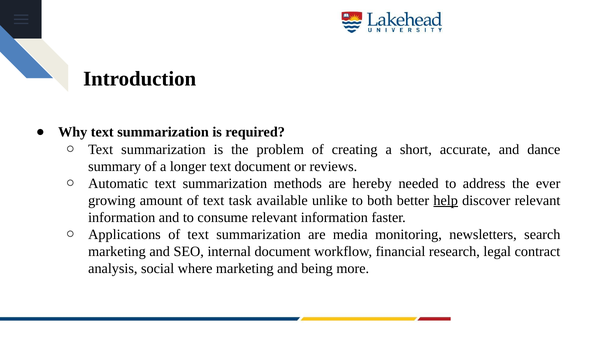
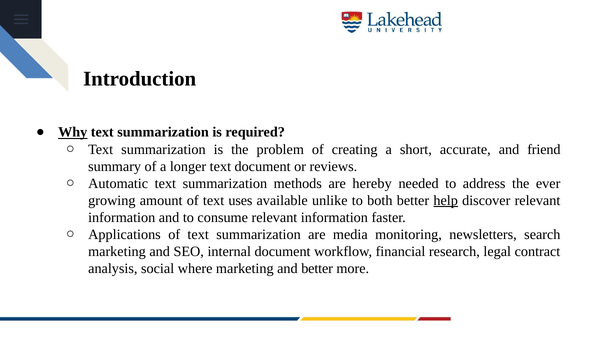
Why underline: none -> present (73, 132)
dance: dance -> friend (544, 149)
task: task -> uses (240, 200)
and being: being -> better (317, 269)
